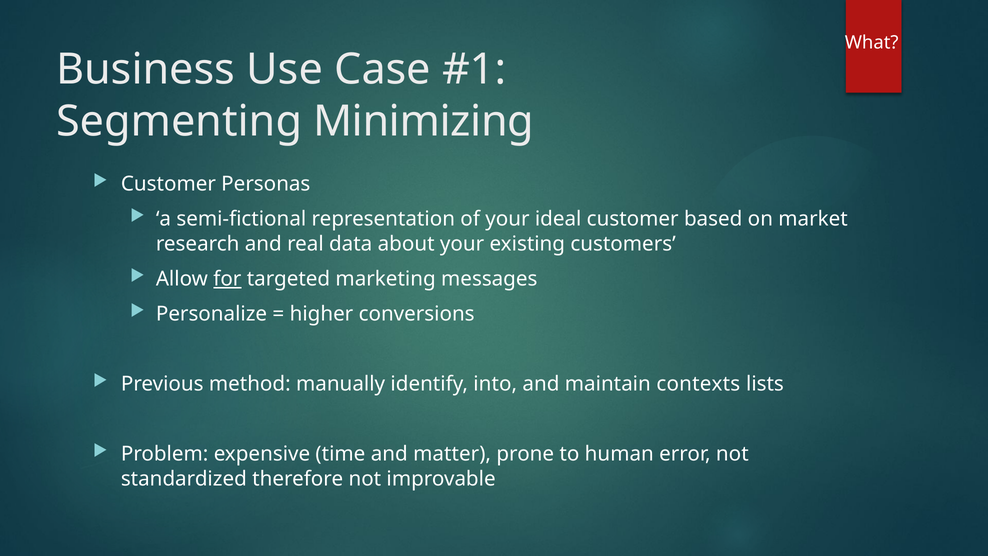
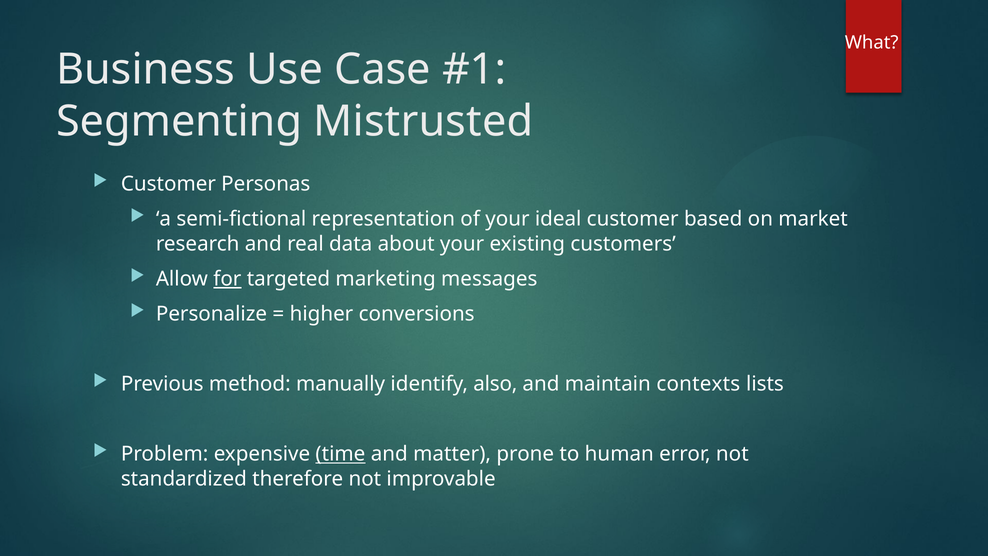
Minimizing: Minimizing -> Mistrusted (423, 121)
into: into -> also (495, 384)
time underline: none -> present (340, 454)
